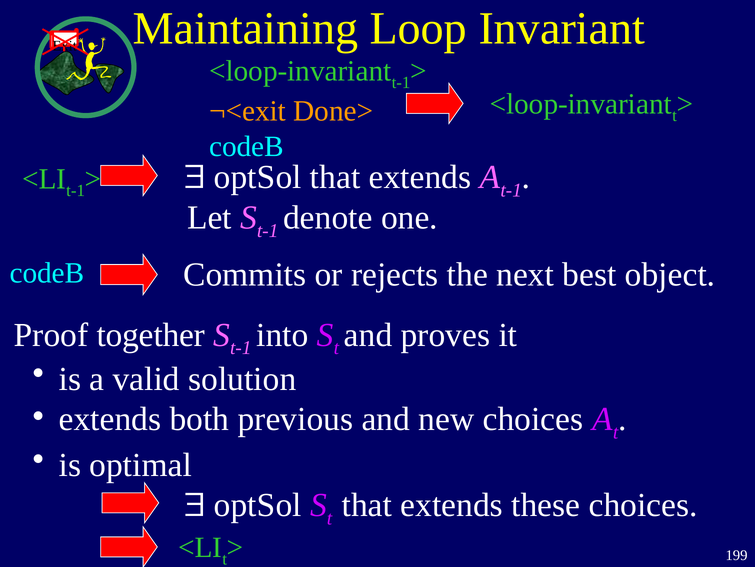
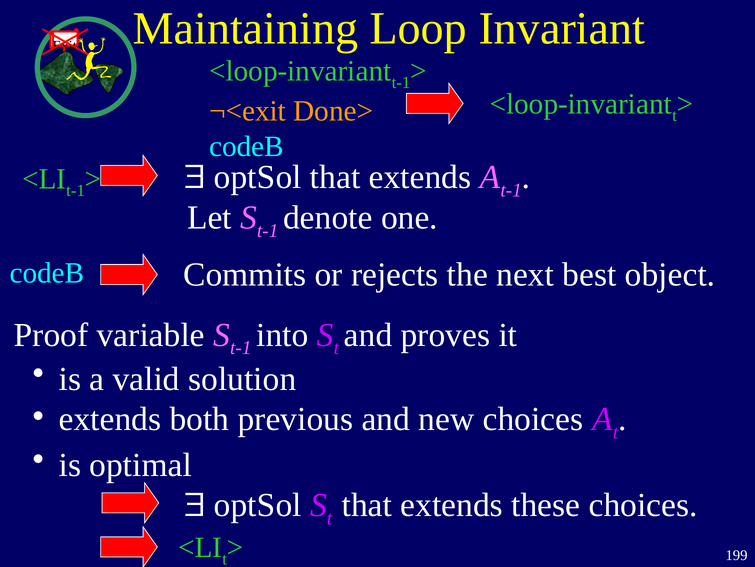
together: together -> variable (151, 334)
